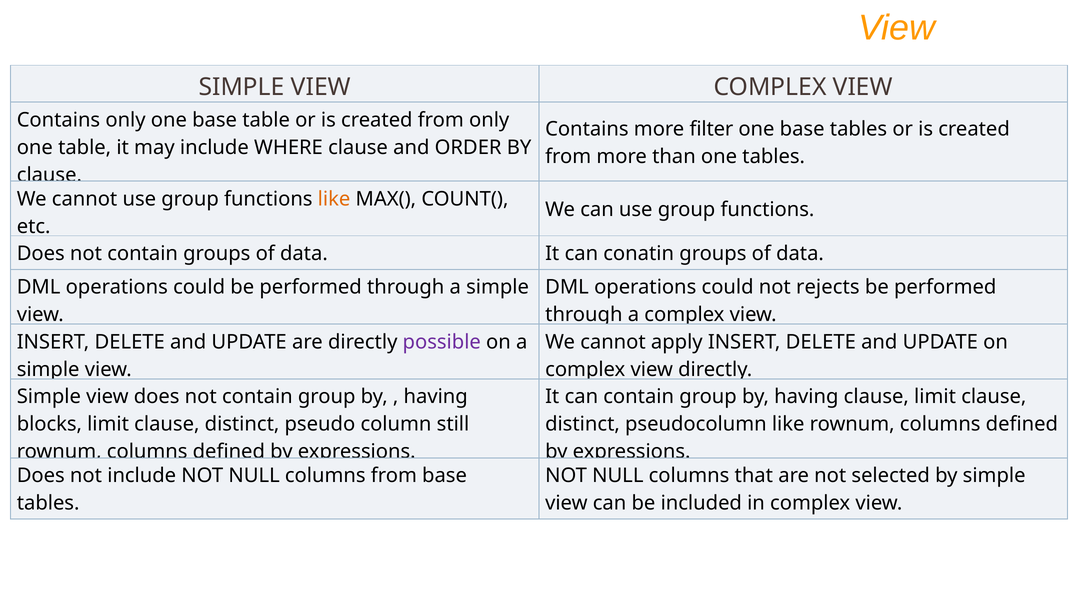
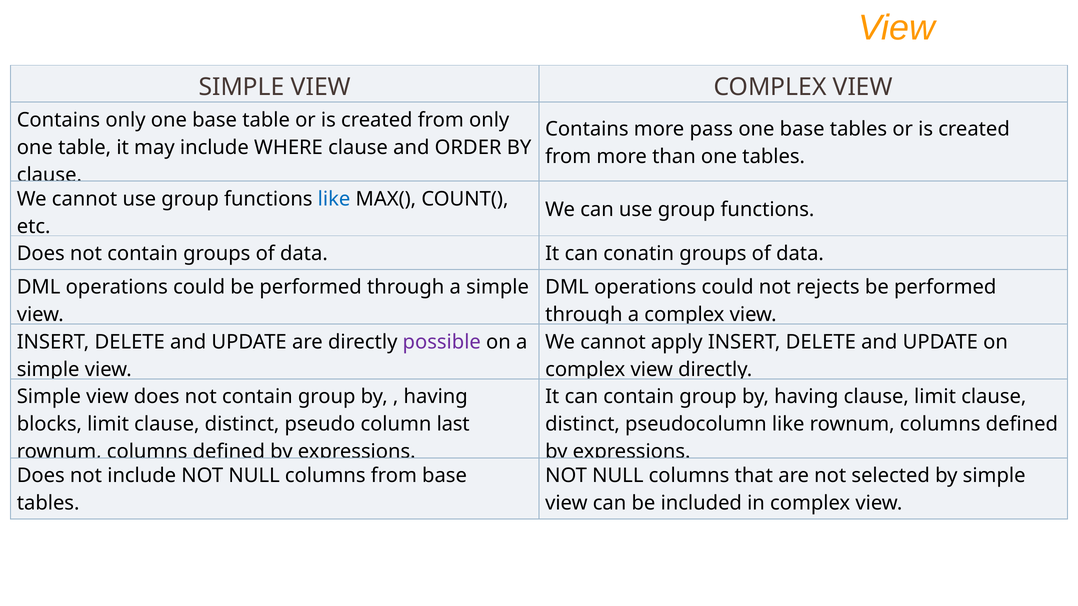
filter: filter -> pass (711, 129)
like colour: orange -> blue (334, 199)
still: still -> last (453, 425)
